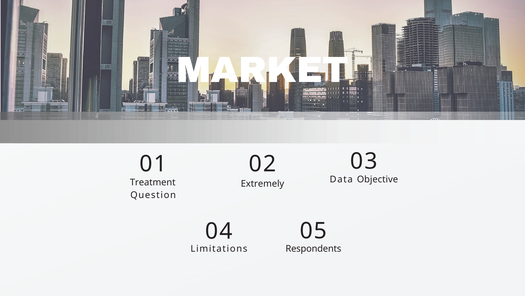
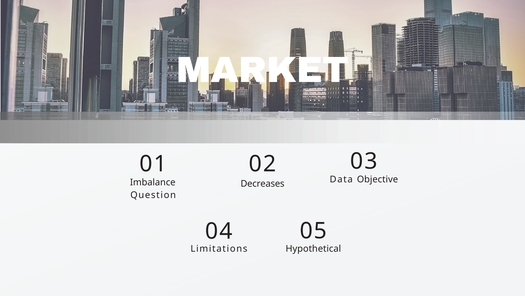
Treatment: Treatment -> Imbalance (153, 182)
Extremely: Extremely -> Decreases (263, 183)
Respondents: Respondents -> Hypothetical (313, 248)
